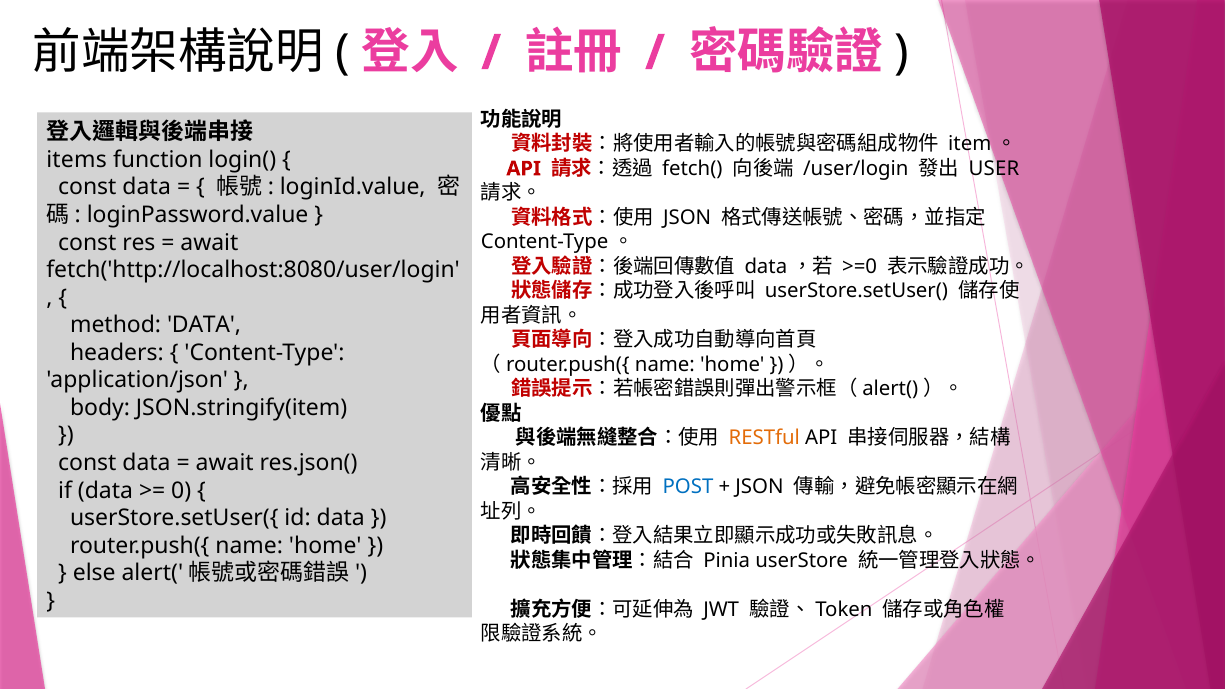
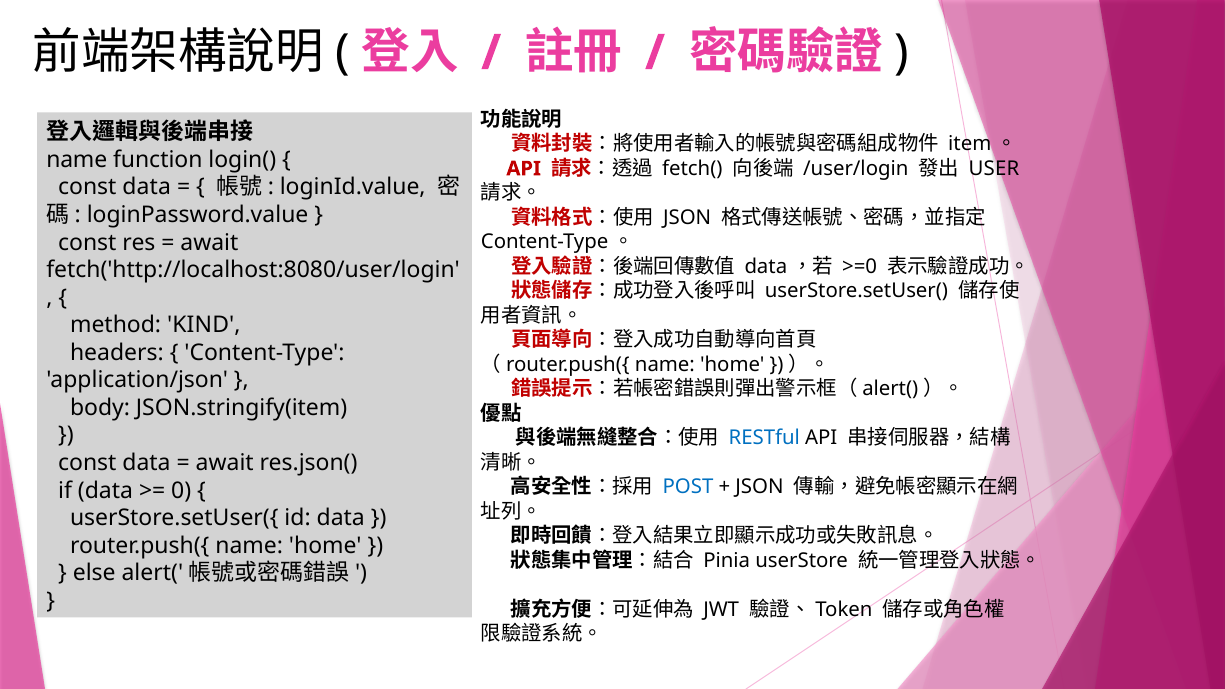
items: items -> name (77, 160)
method DATA: DATA -> KIND (204, 325)
RESTful colour: orange -> blue (764, 438)
